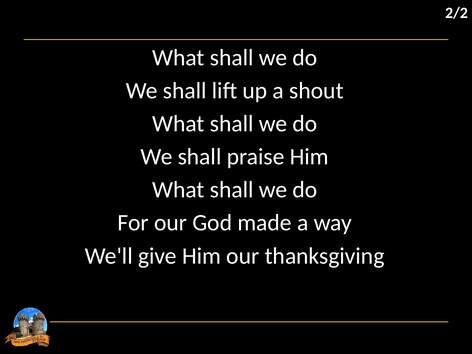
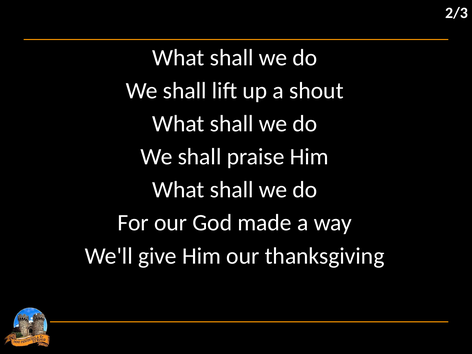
2/2: 2/2 -> 2/3 (456, 13)
